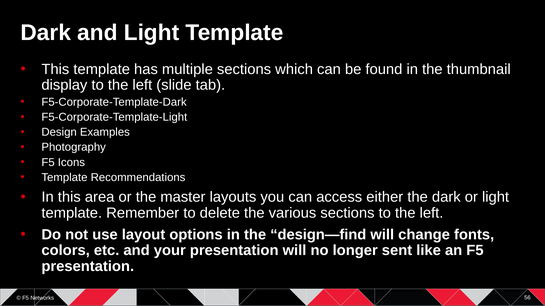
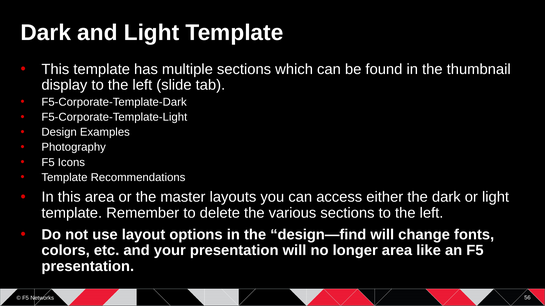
longer sent: sent -> area (397, 251)
